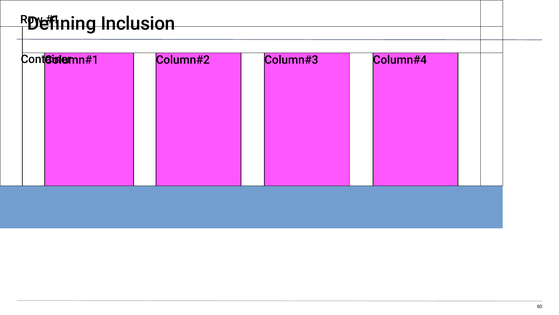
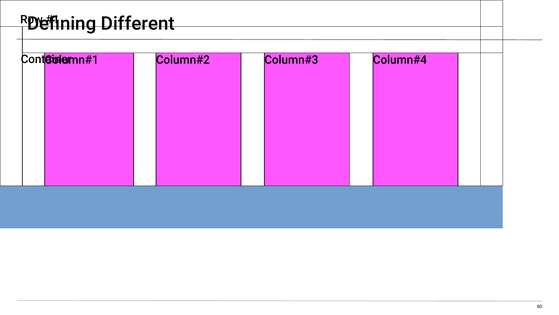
Inclusion: Inclusion -> Different (138, 24)
